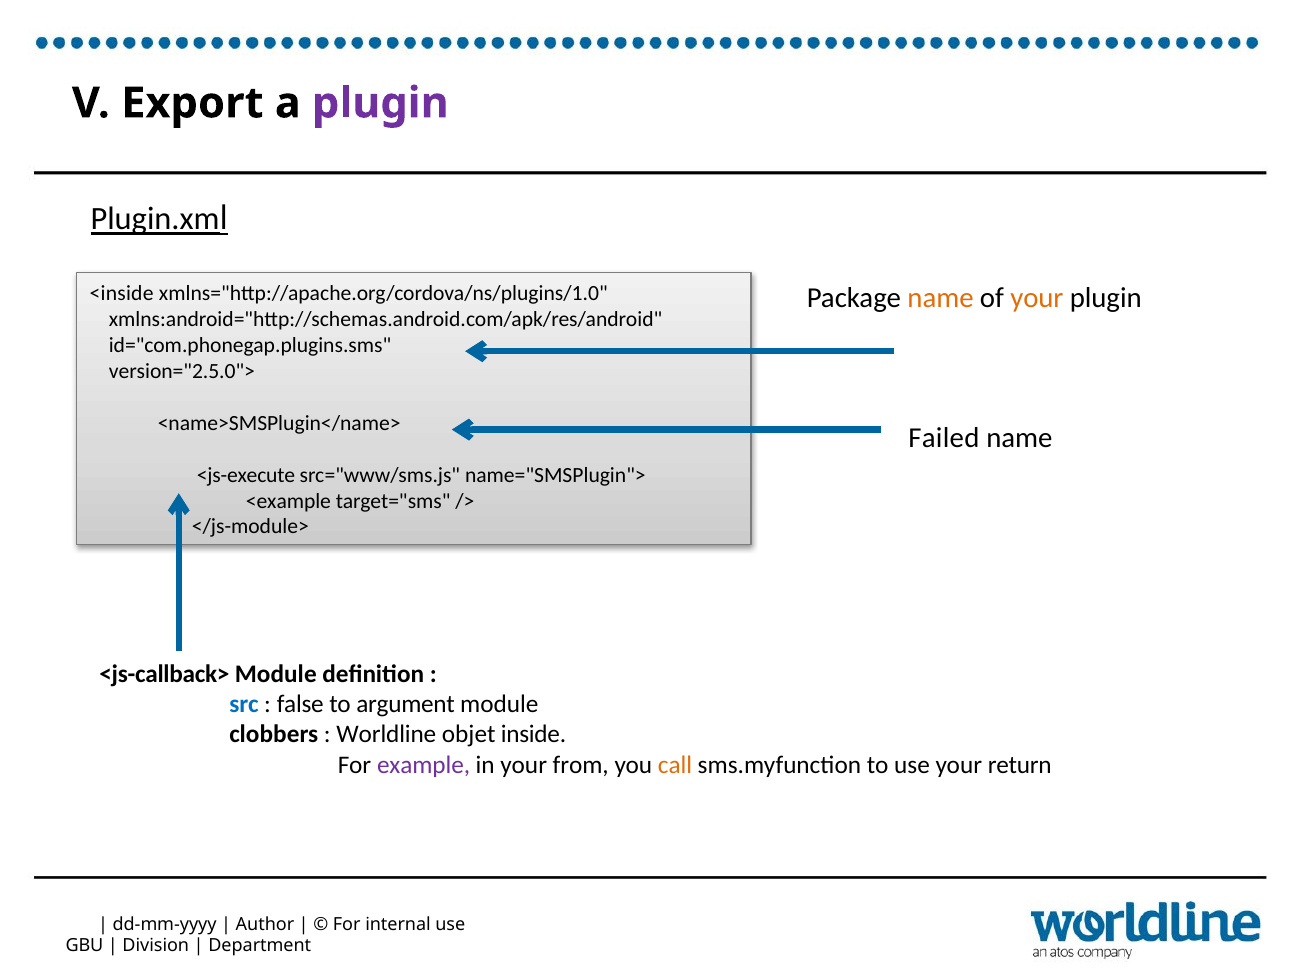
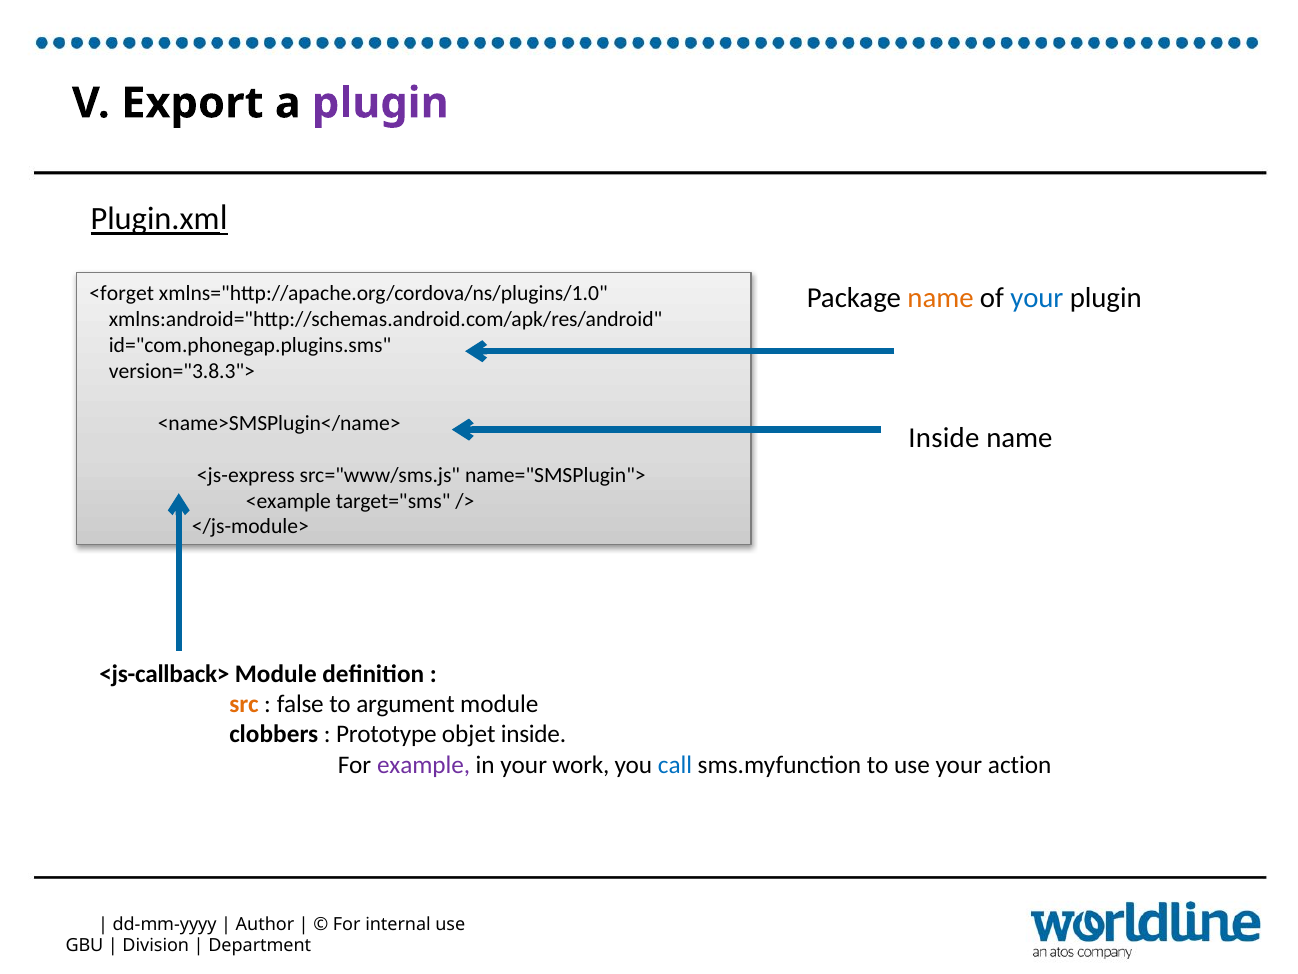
<inside: <inside -> <forget (122, 293)
your colour: orange -> blue (1037, 298)
version="2.5.0">: version="2.5.0"> -> version="3.8.3"> (182, 371)
Failed: Failed -> Inside (944, 438)
<js-execute: <js-execute -> <js-express (246, 475)
src colour: blue -> orange (244, 704)
Worldline: Worldline -> Prototype (386, 734)
from: from -> work (581, 764)
call colour: orange -> blue (675, 764)
return: return -> action (1020, 764)
